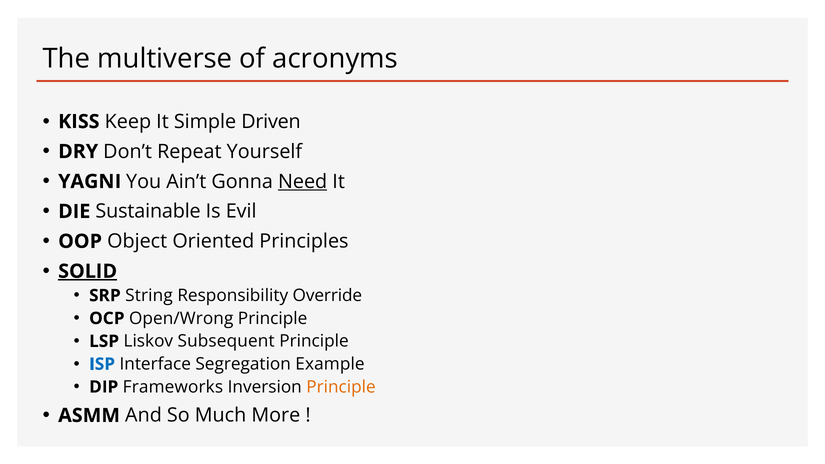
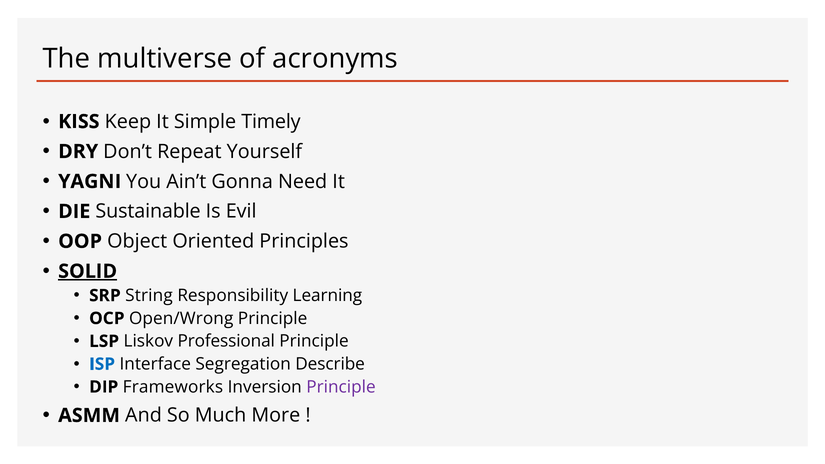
Driven: Driven -> Timely (271, 122)
Need underline: present -> none (303, 182)
Override: Override -> Learning (327, 296)
Subsequent: Subsequent -> Professional (226, 341)
Example: Example -> Describe (330, 364)
Principle colour: orange -> purple (341, 387)
